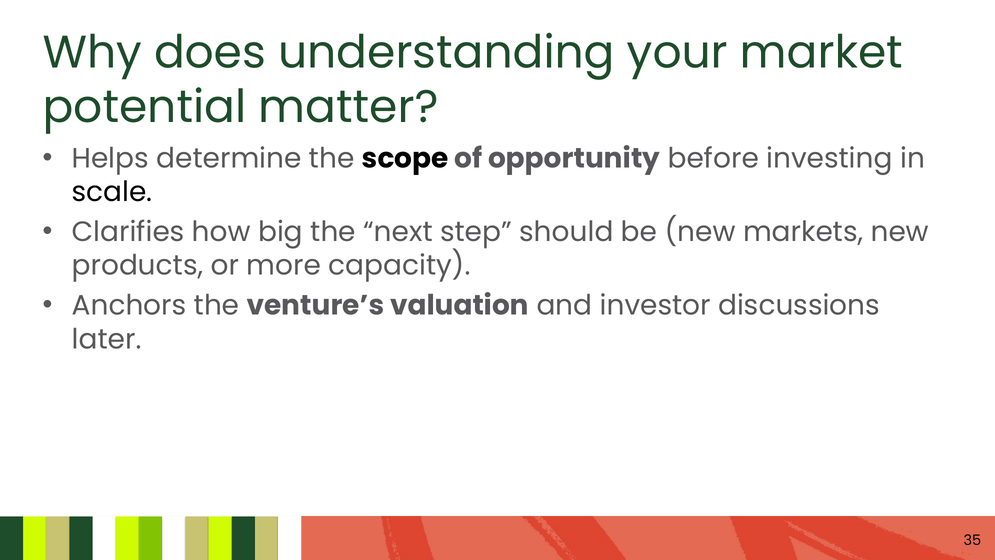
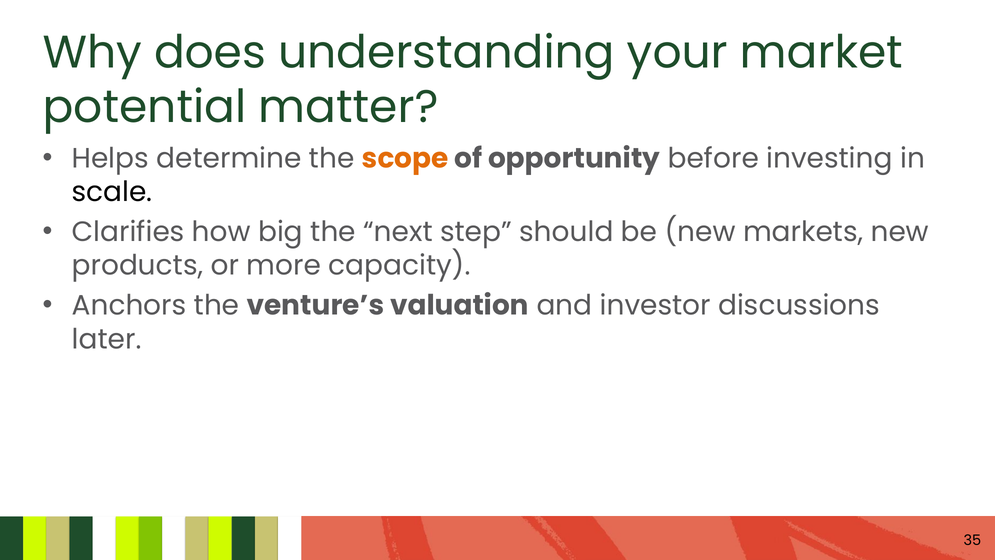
scope colour: black -> orange (405, 158)
